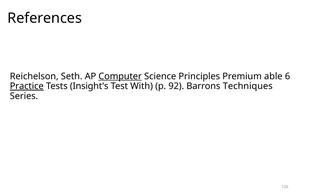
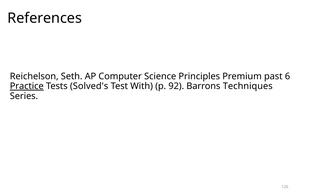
Computer underline: present -> none (120, 76)
able: able -> past (273, 76)
Insight's: Insight's -> Solved's (89, 86)
